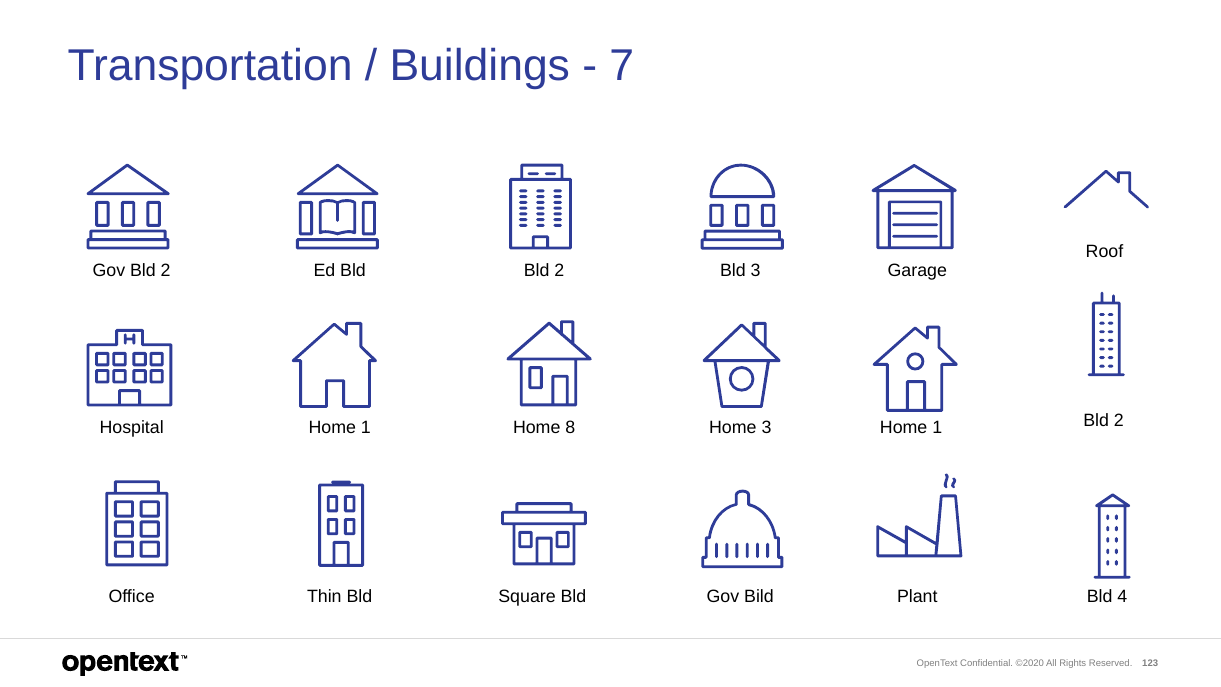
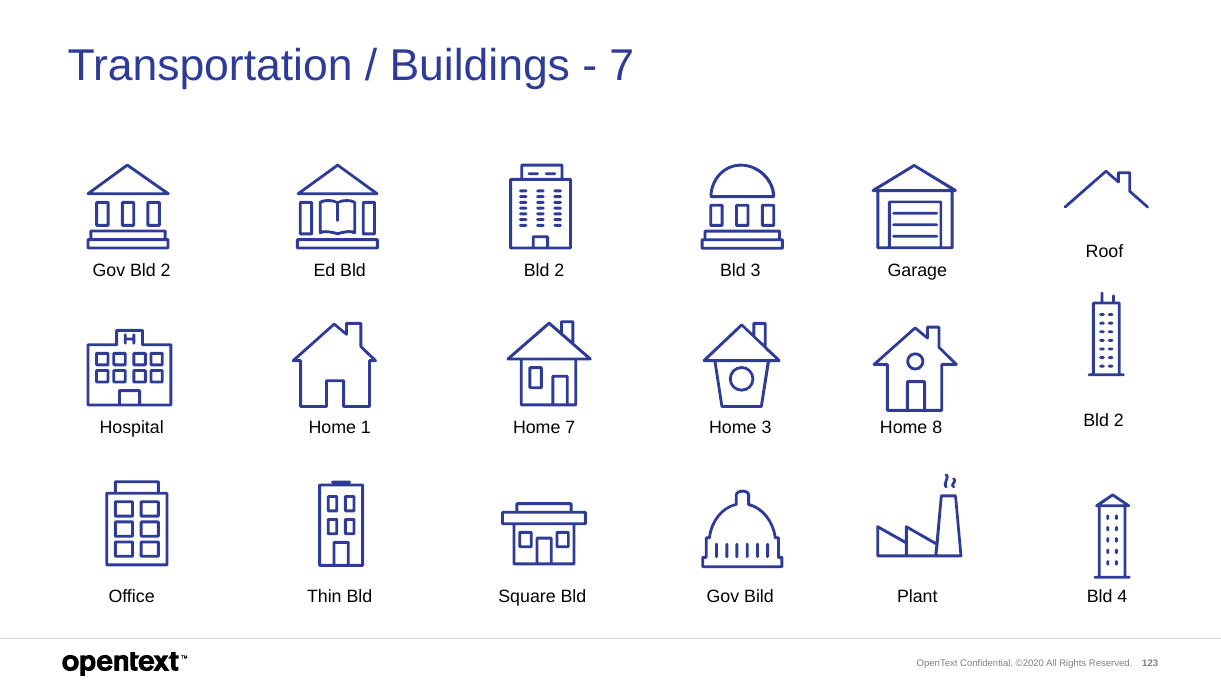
Home 8: 8 -> 7 (570, 428)
1: 1 -> 8 (937, 428)
